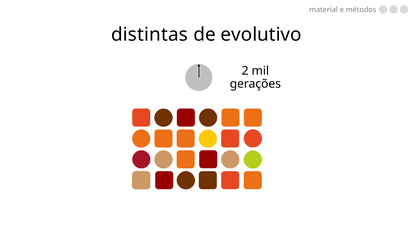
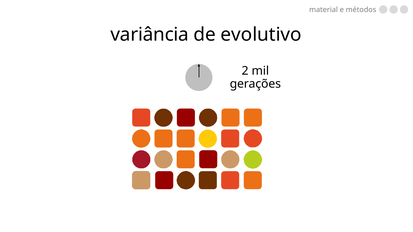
distintas: distintas -> variância (150, 35)
